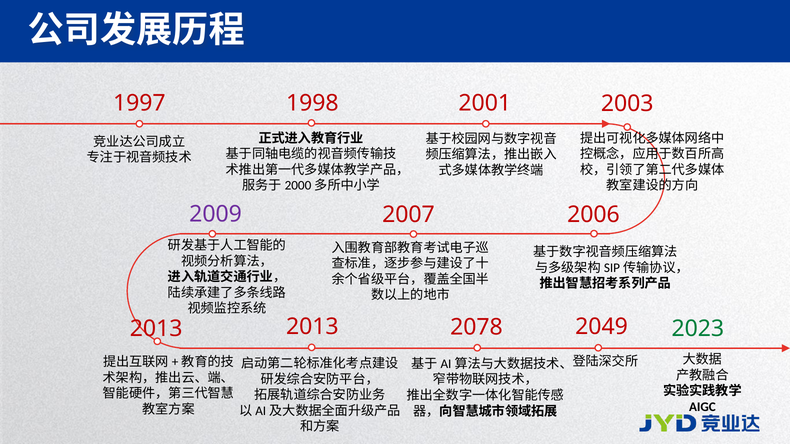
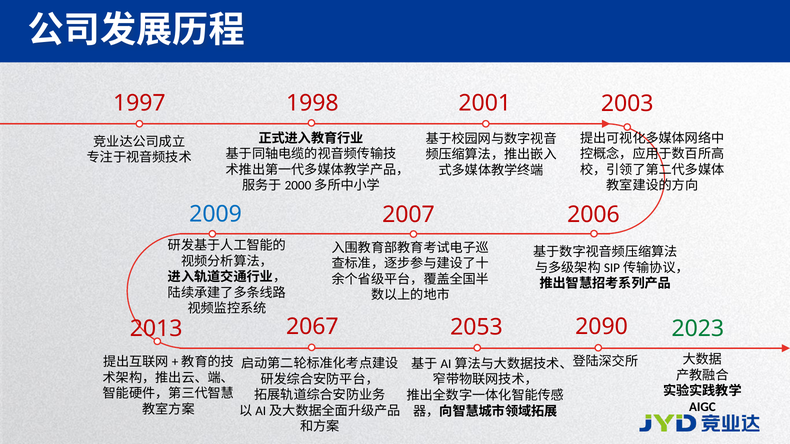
2009 colour: purple -> blue (216, 214)
2013: 2013 -> 2067 (312, 327)
2049: 2049 -> 2090 (602, 327)
2078: 2078 -> 2053 (476, 327)
